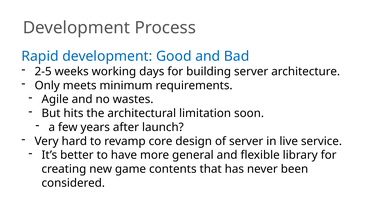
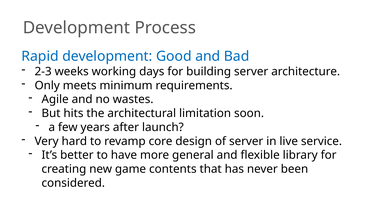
2-5: 2-5 -> 2-3 (43, 72)
